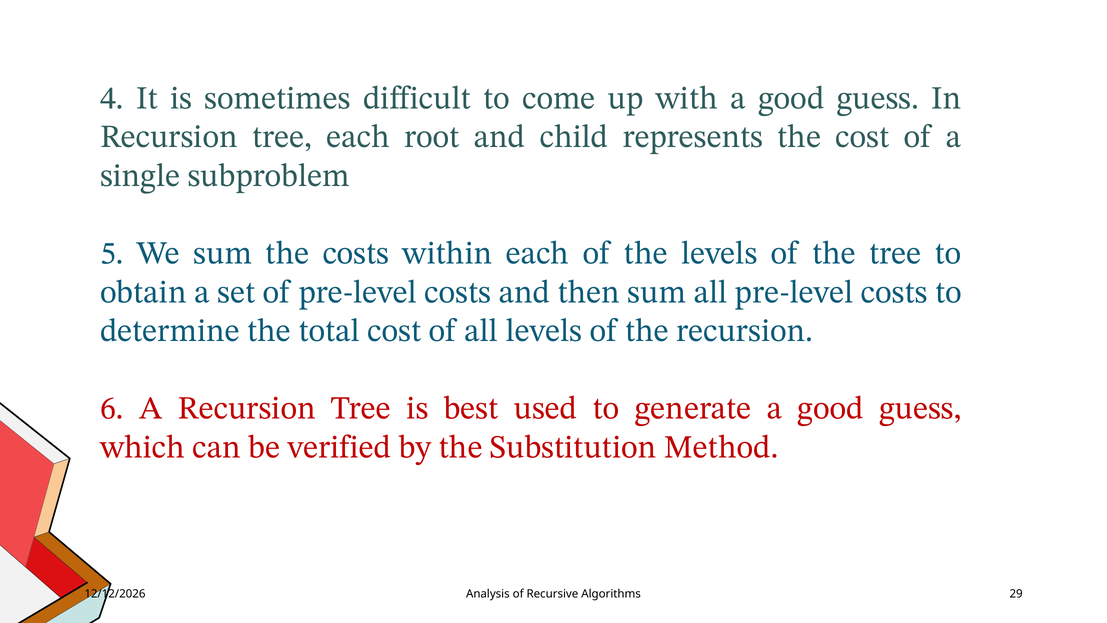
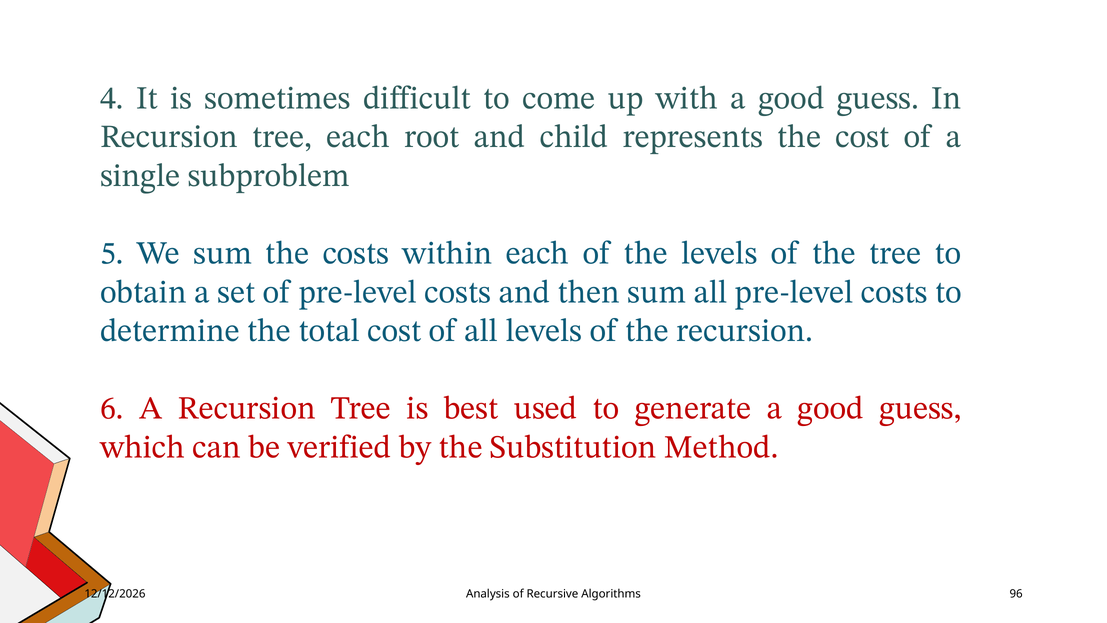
29: 29 -> 96 (1016, 594)
